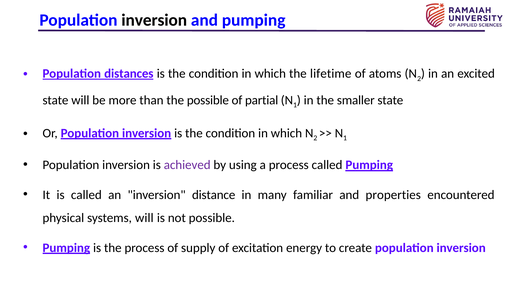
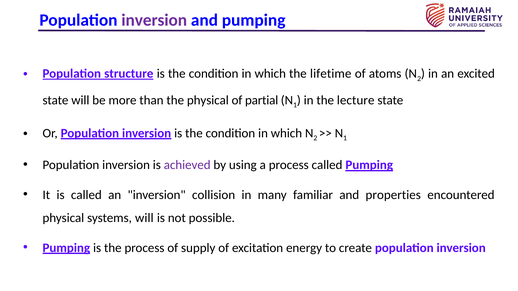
inversion colour: black -> purple (154, 20)
distances: distances -> structure (129, 74)
the possible: possible -> physical (208, 100)
smaller: smaller -> lecture (356, 100)
distance: distance -> collision (214, 195)
